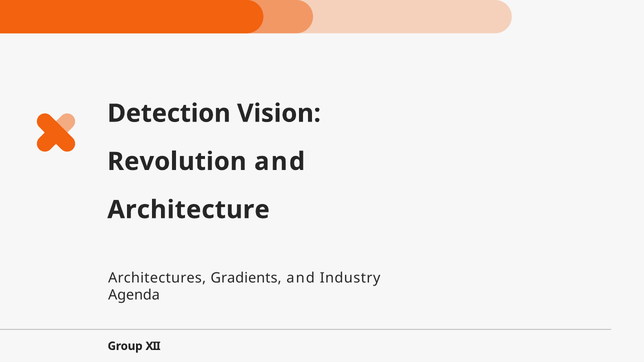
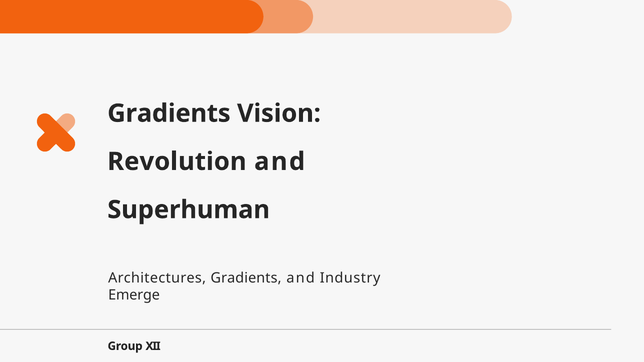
Detection: Detection -> Gradients (169, 113)
Architecture: Architecture -> Superhuman (189, 210)
Agenda: Agenda -> Emerge (134, 295)
